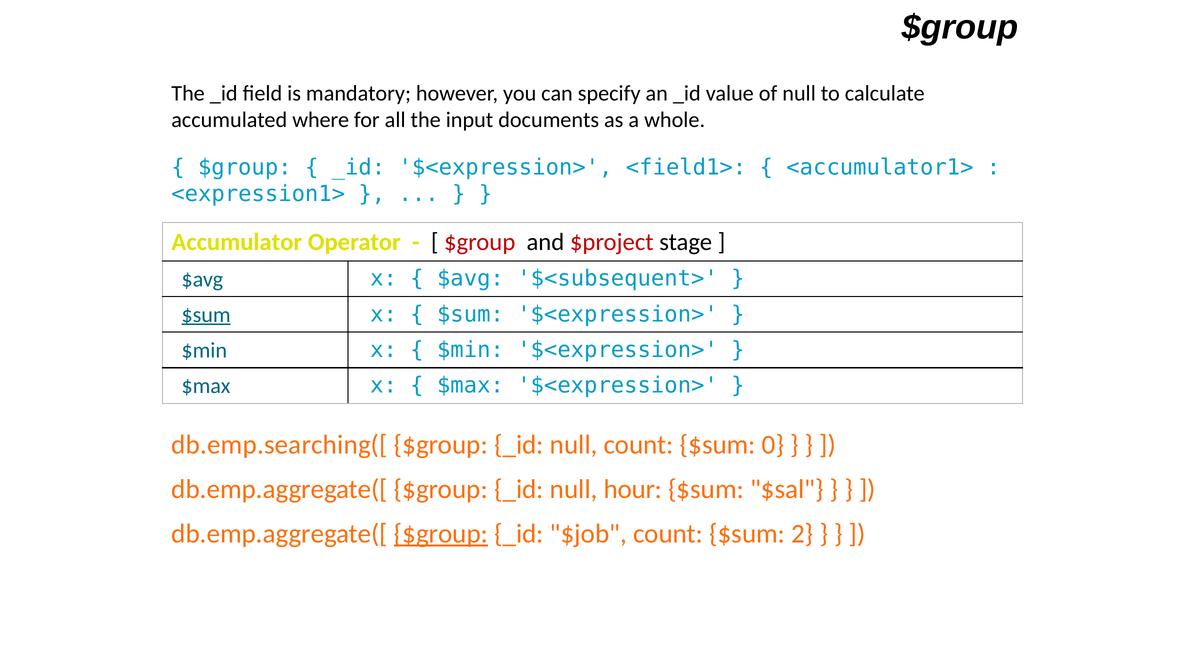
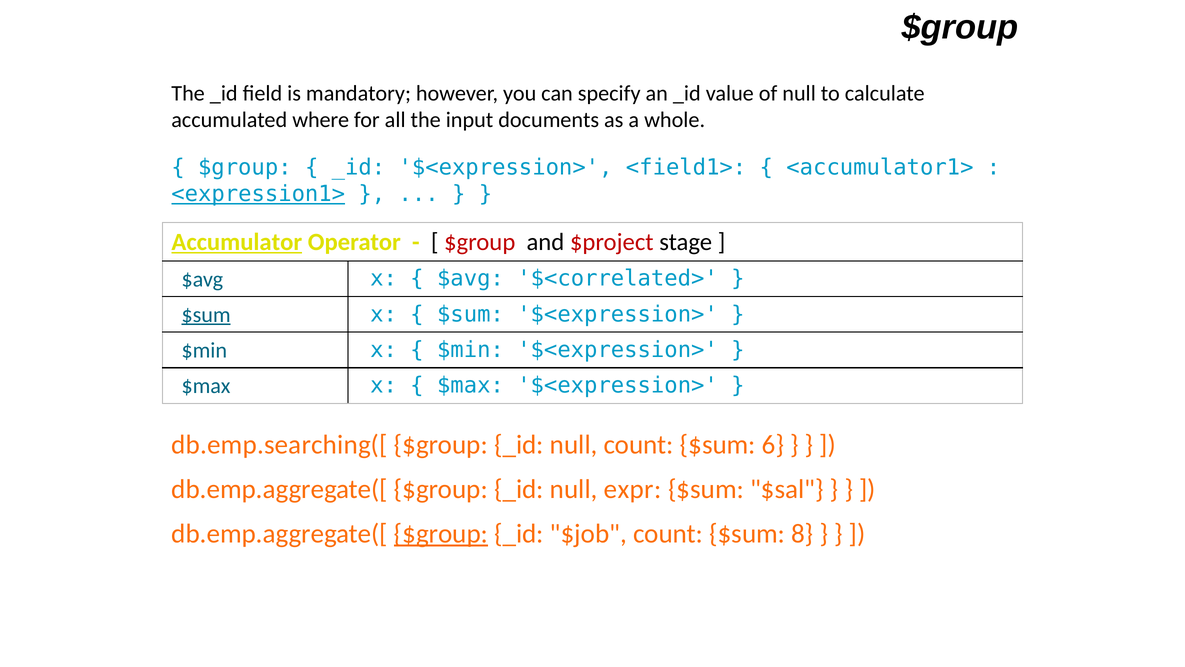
<expression1> underline: none -> present (258, 194)
Accumulator underline: none -> present (237, 242)
$<subsequent>: $<subsequent> -> $<correlated> (618, 278)
0: 0 -> 6 (773, 445)
hour: hour -> expr (633, 489)
2: 2 -> 8 (802, 534)
